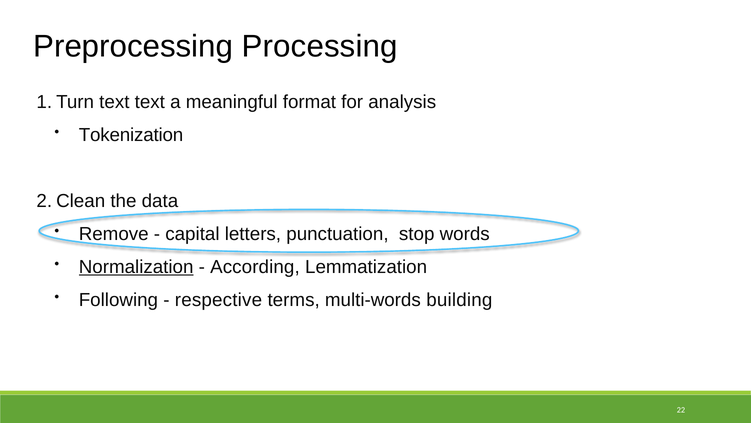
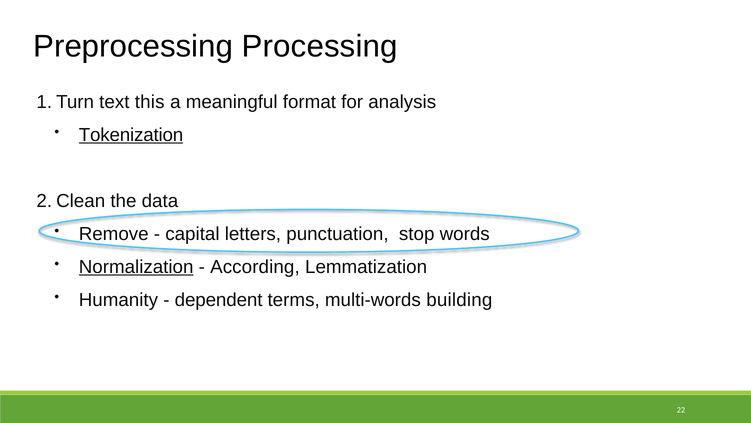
text text: text -> this (150, 102)
Tokenization underline: none -> present (131, 135)
Following: Following -> Humanity (118, 299)
respective: respective -> dependent (219, 299)
